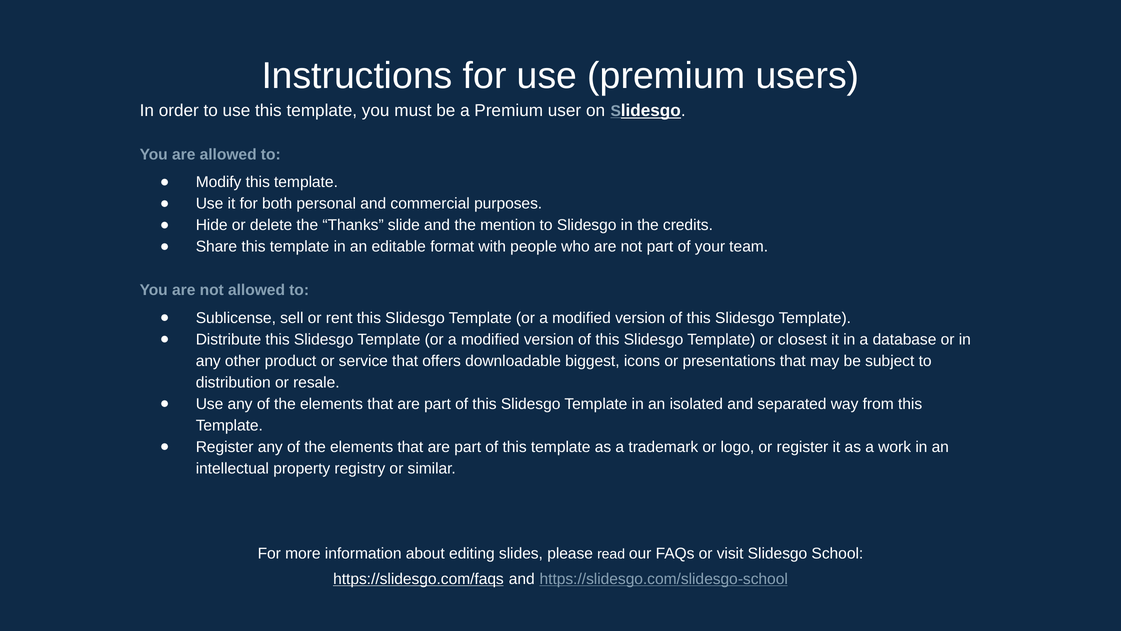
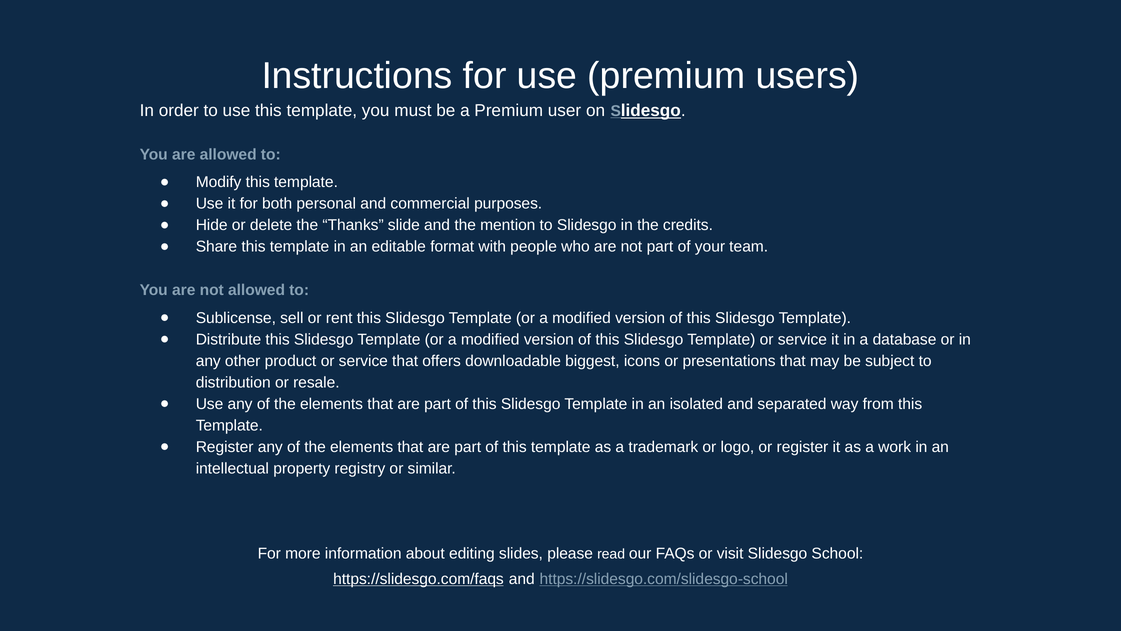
Template or closest: closest -> service (802, 339)
